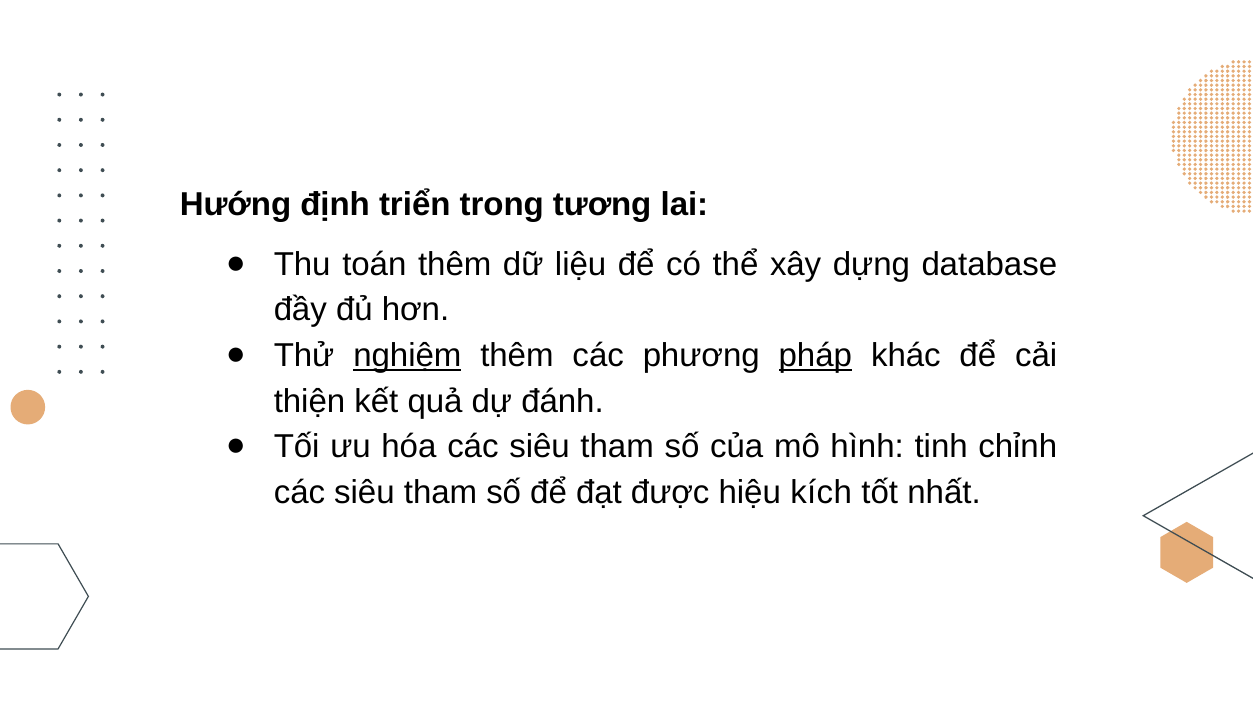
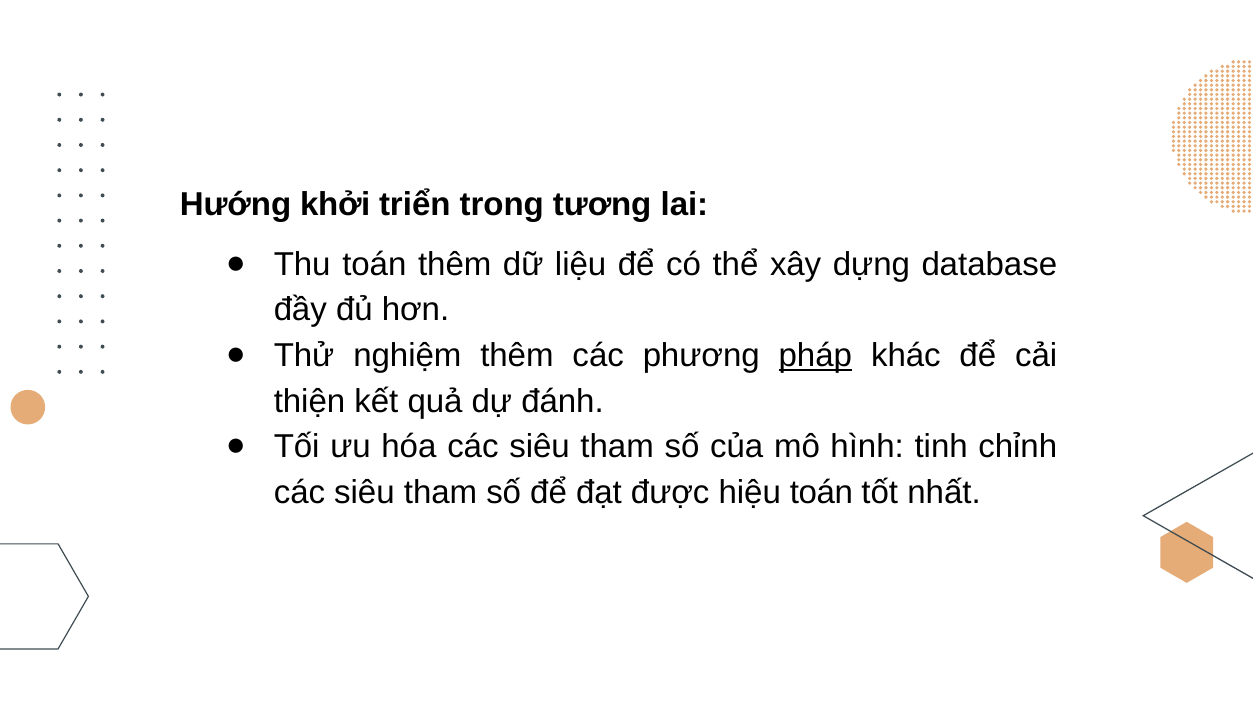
định: định -> khởi (335, 205)
nghiệm underline: present -> none (407, 355)
hiệu kích: kích -> toán (821, 492)
